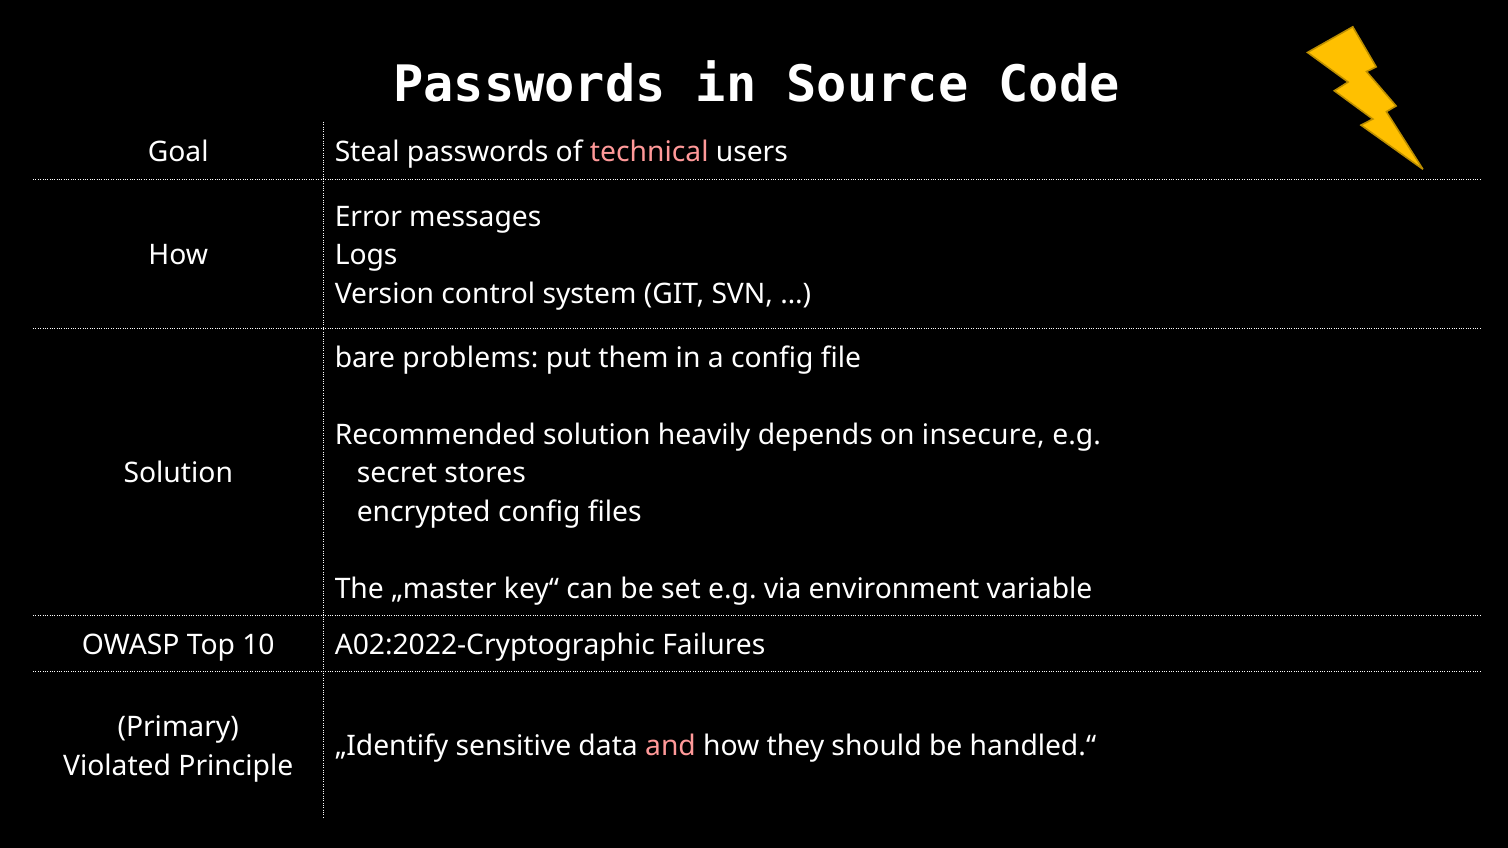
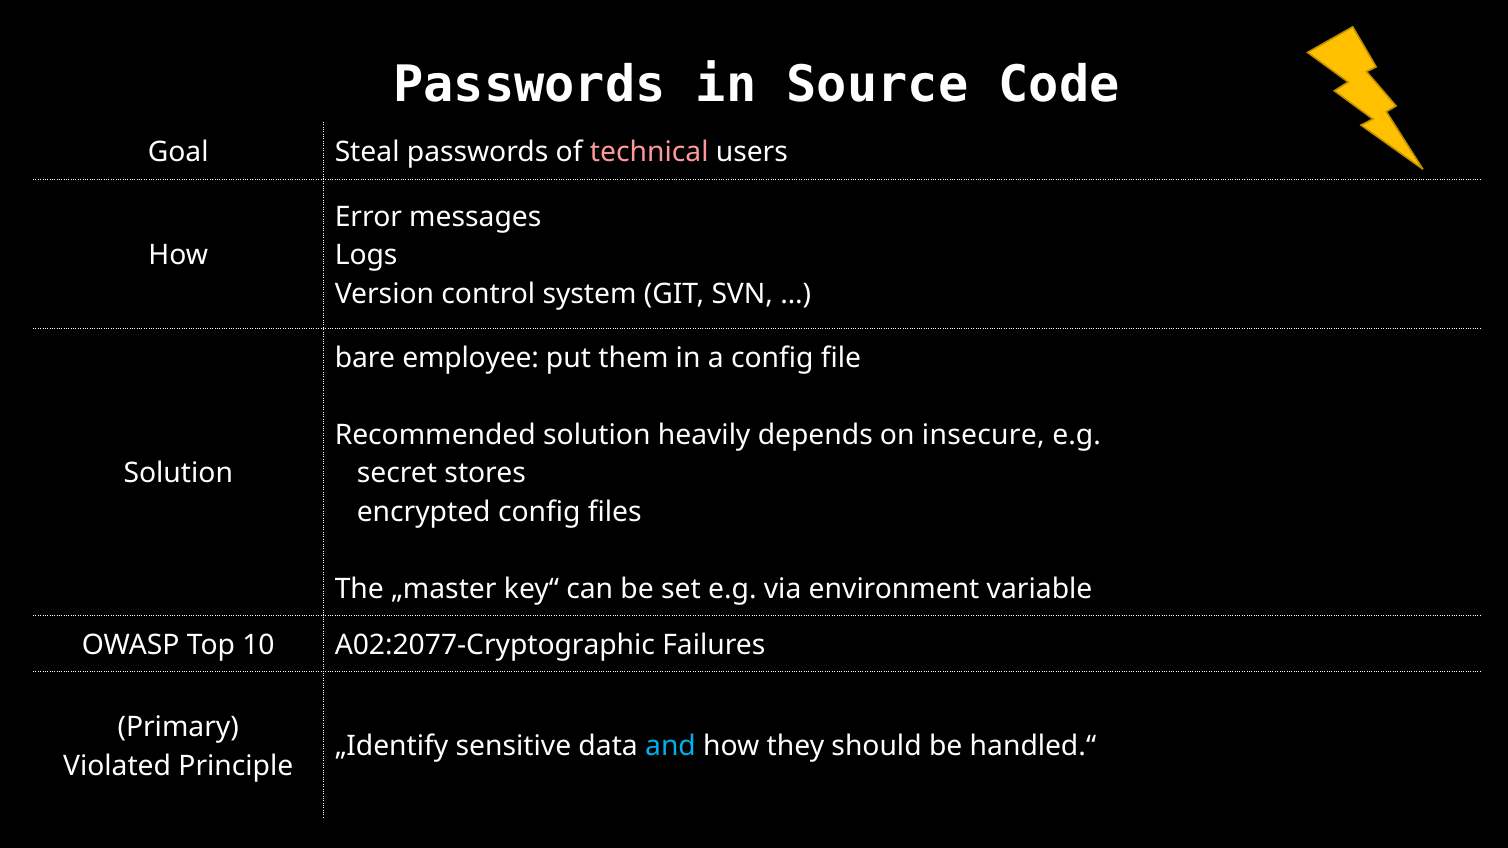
problems: problems -> employee (471, 358)
A02:2022-Cryptographic: A02:2022-Cryptographic -> A02:2077-Cryptographic (495, 645)
and colour: pink -> light blue (671, 747)
